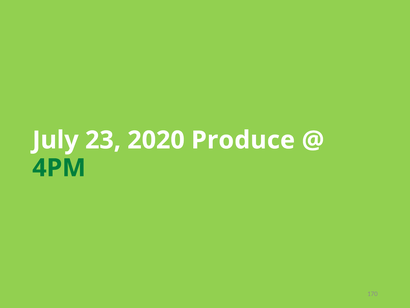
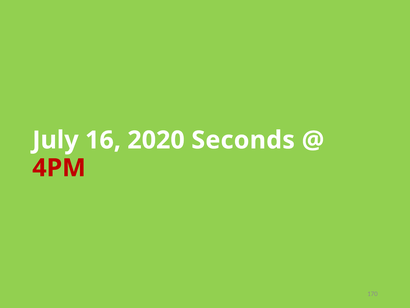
23: 23 -> 16 (103, 140)
Produce: Produce -> Seconds (243, 140)
4PM colour: green -> red (59, 168)
